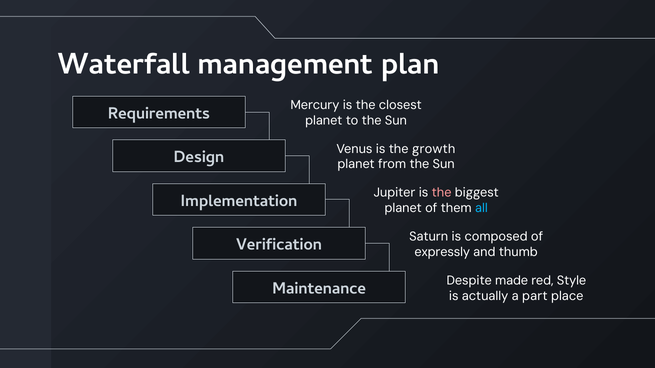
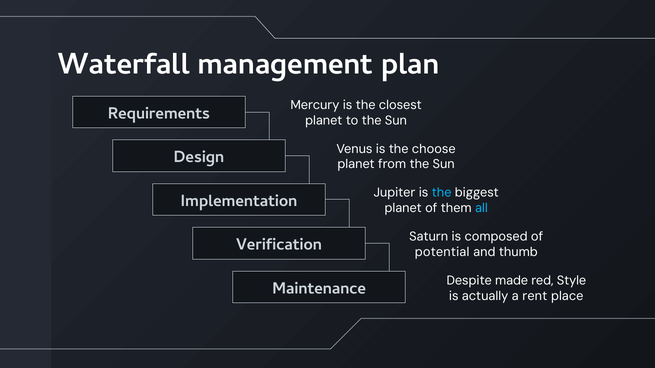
growth: growth -> choose (434, 149)
the colour: pink -> light blue (442, 193)
expressly: expressly -> potential (442, 252)
part: part -> rent (535, 296)
